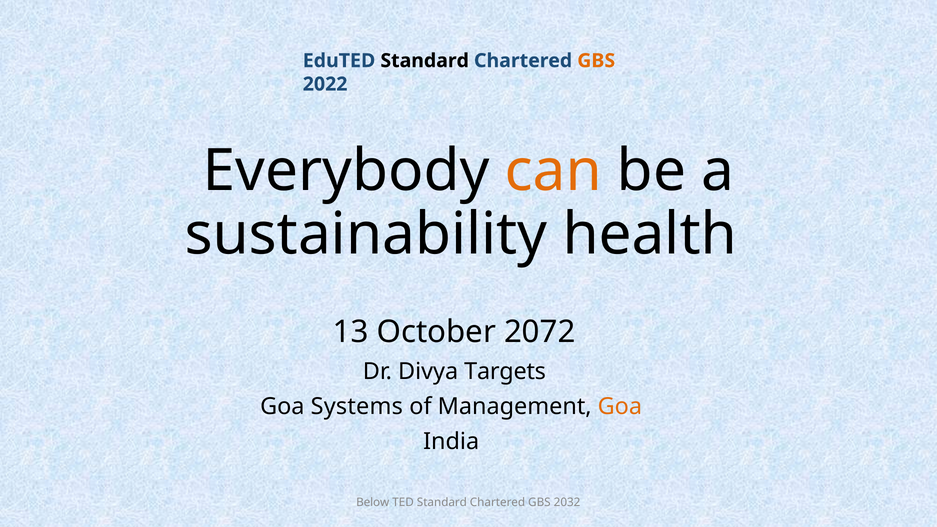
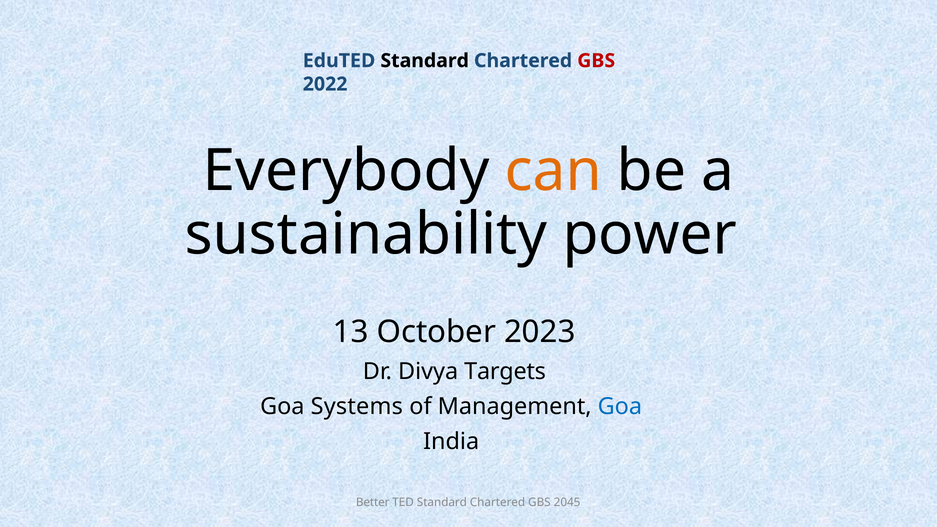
GBS colour: orange -> red (596, 61)
health: health -> power (650, 234)
2072: 2072 -> 2023 (540, 332)
Goa colour: orange -> blue (620, 406)
Below: Below -> Better (373, 502)
2032: 2032 -> 2045 (567, 502)
